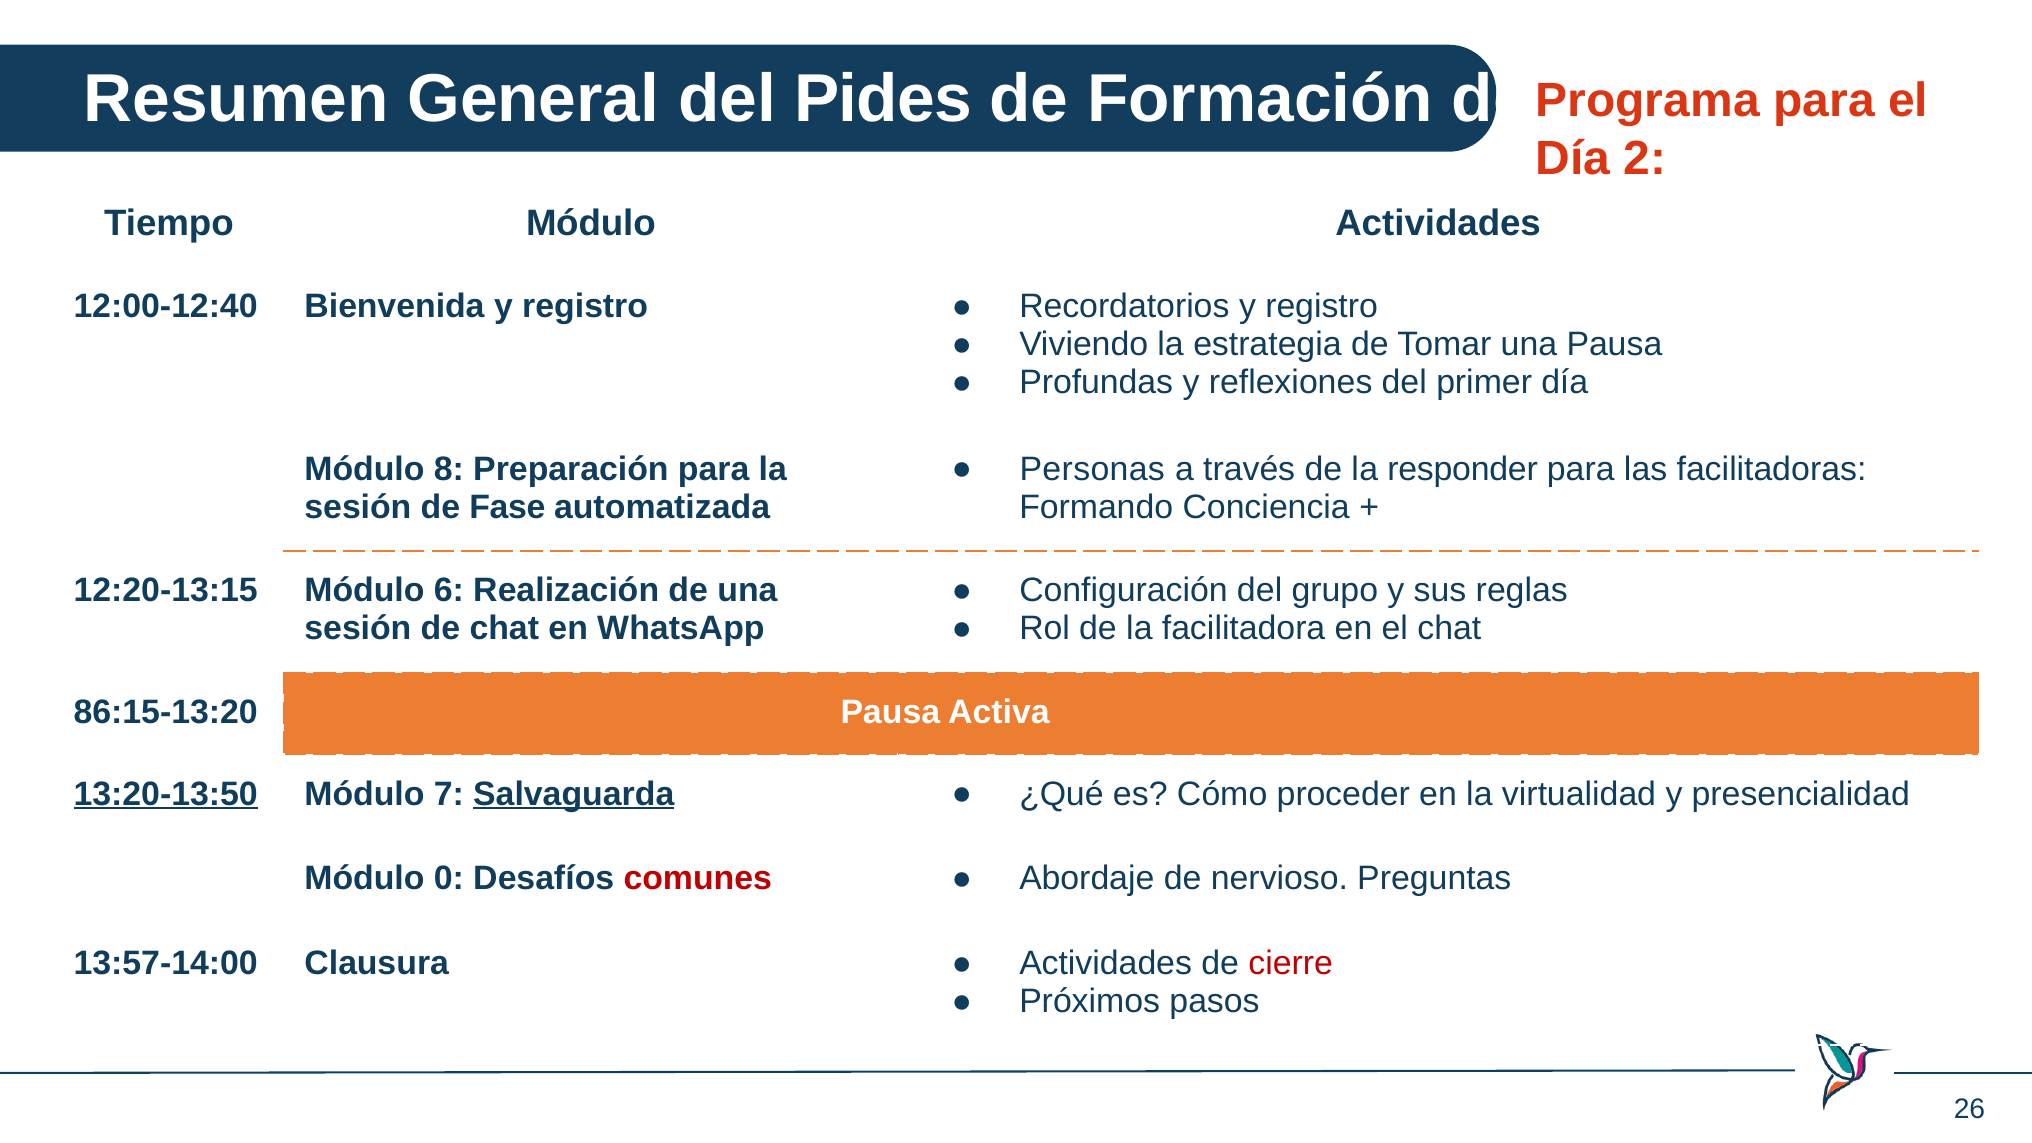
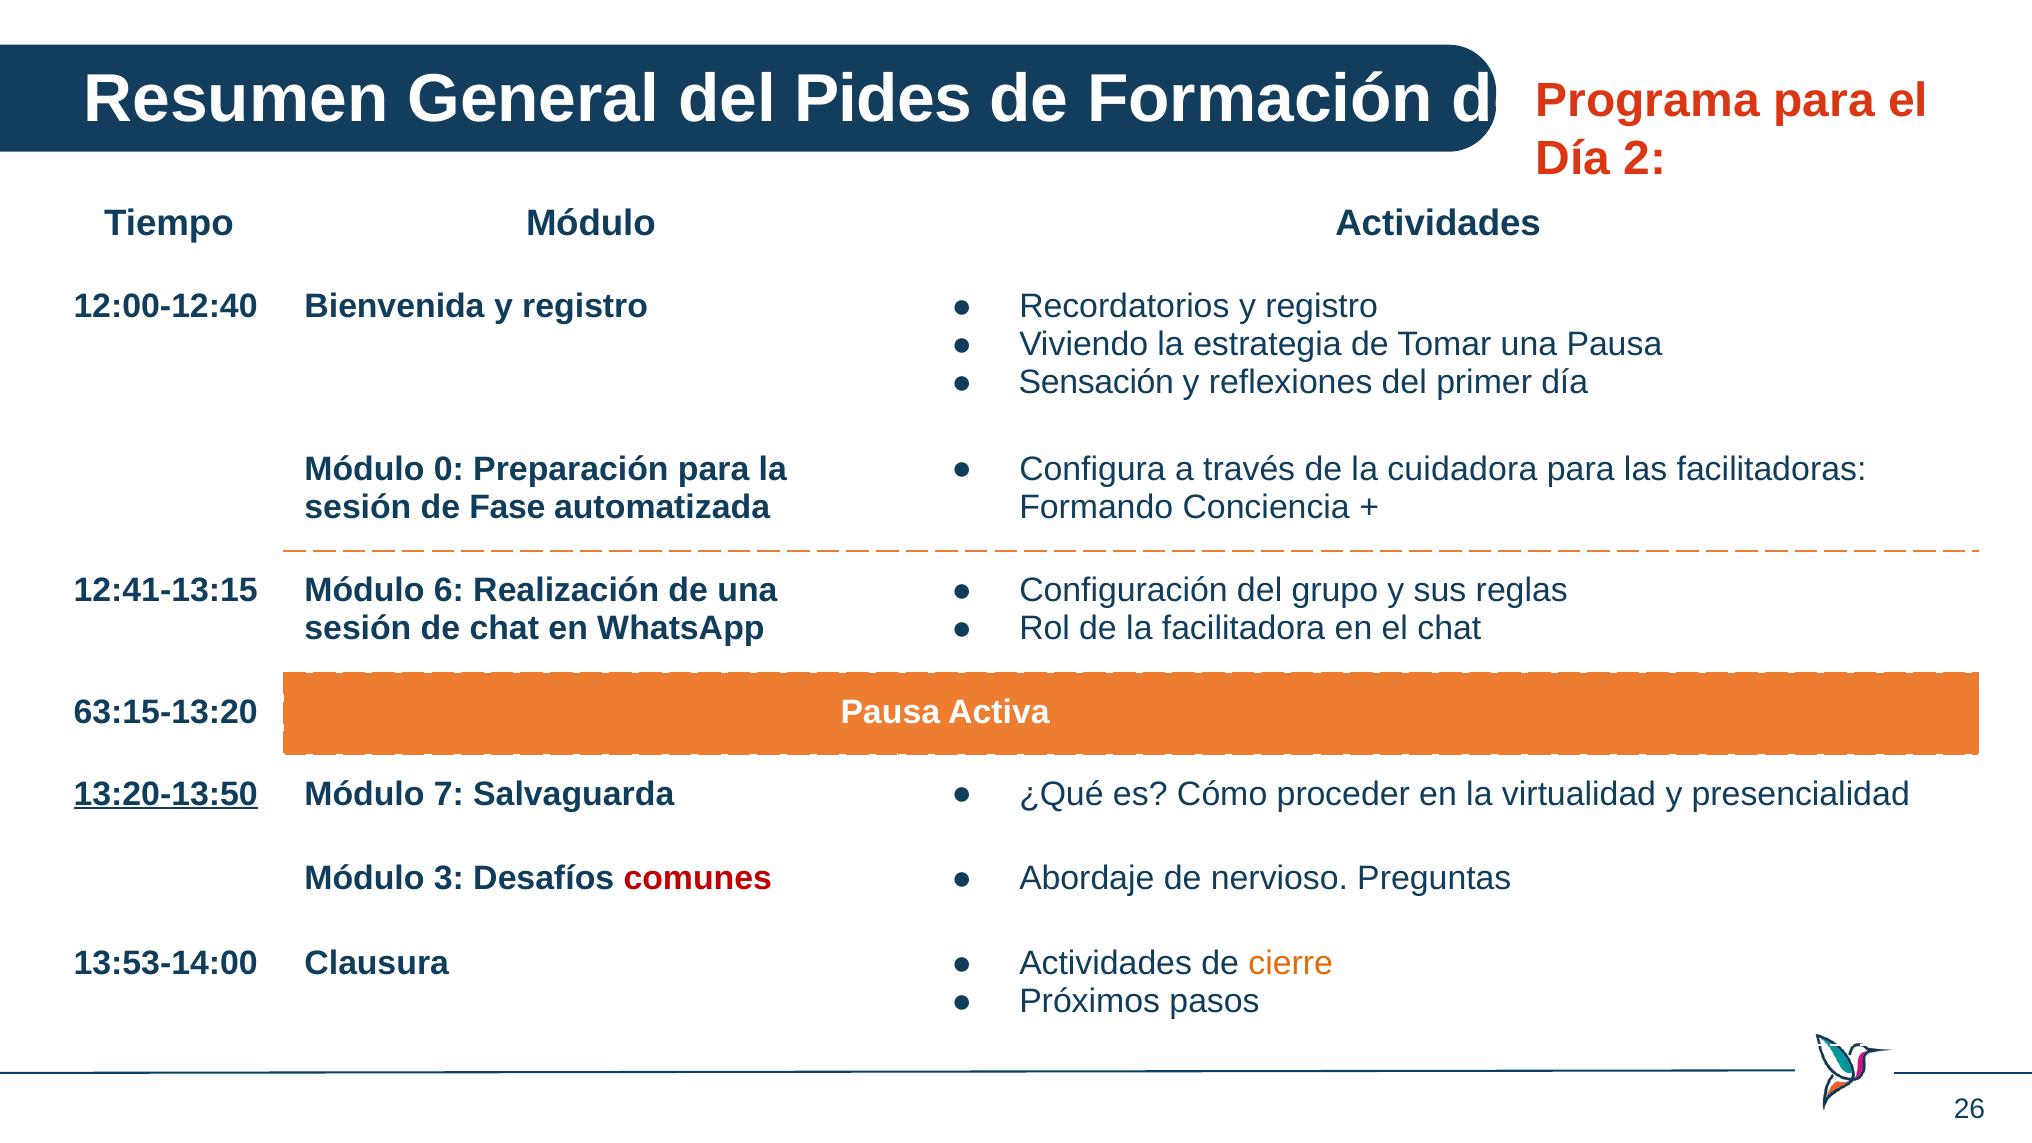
Profundas: Profundas -> Sensación (1096, 382)
Personas: Personas -> Configura (1092, 469)
responder: responder -> cuidadora (1462, 469)
8: 8 -> 0 (449, 469)
12:20-13:15: 12:20-13:15 -> 12:41-13:15 (166, 591)
86:15-13:20: 86:15-13:20 -> 63:15-13:20 (166, 713)
Salvaguarda underline: present -> none (574, 794)
0: 0 -> 3 (449, 879)
13:57-14:00: 13:57-14:00 -> 13:53-14:00 (166, 963)
cierre colour: red -> orange (1291, 963)
